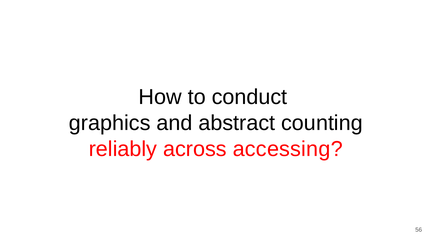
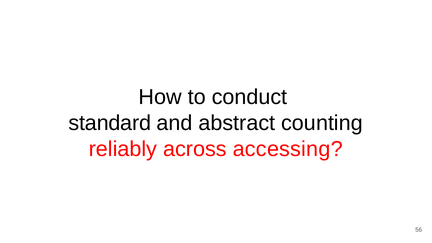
graphics: graphics -> standard (110, 123)
